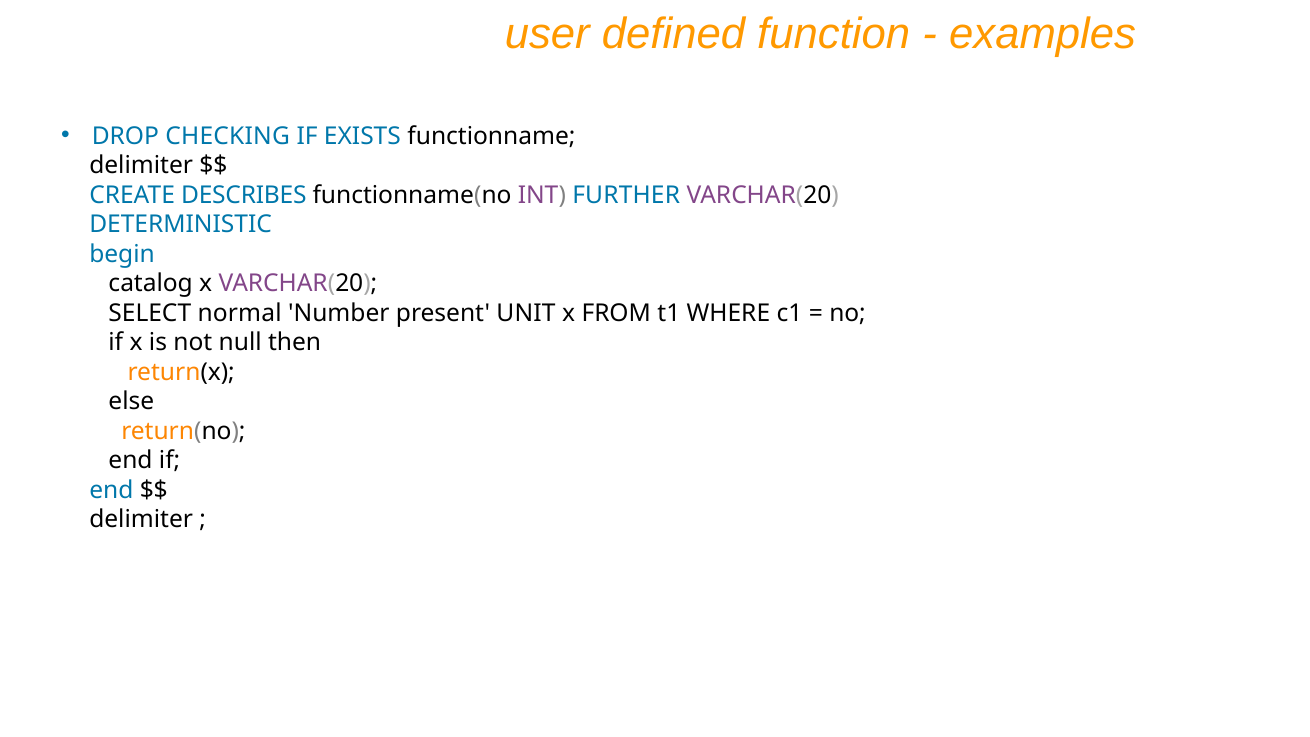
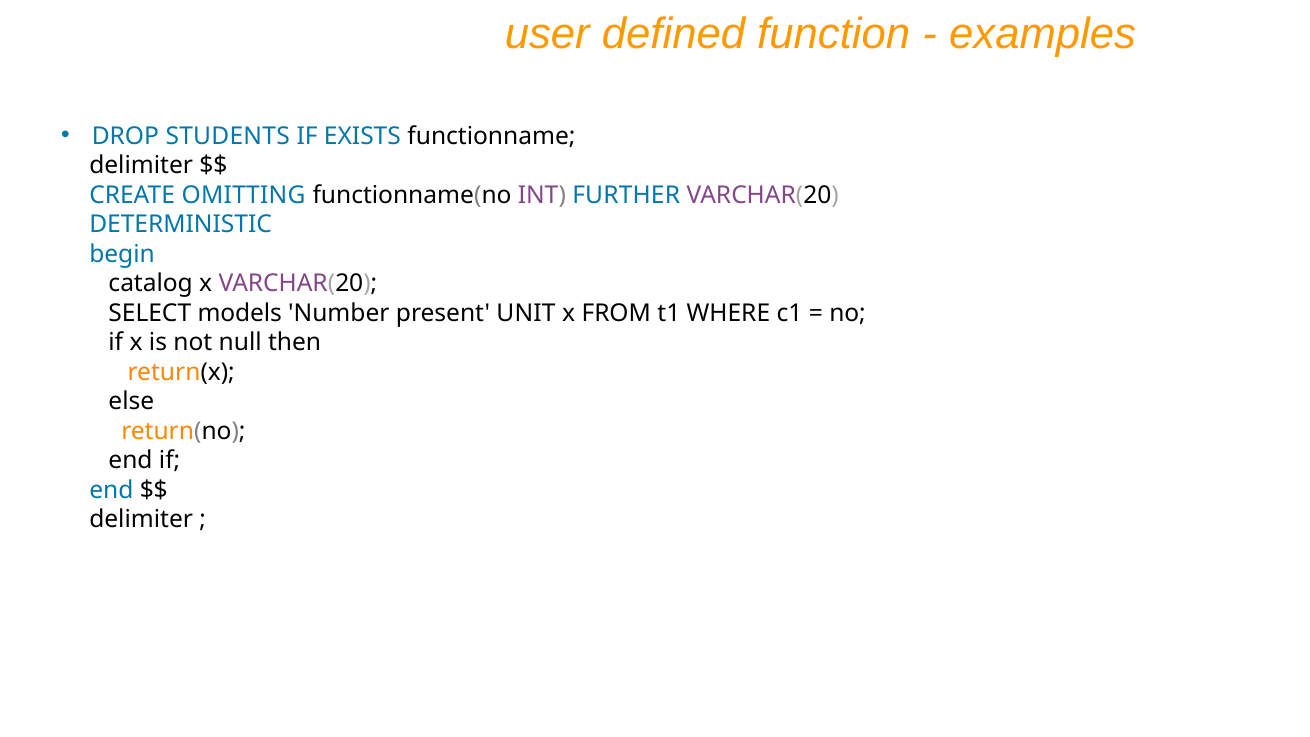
CHECKING: CHECKING -> STUDENTS (228, 136)
DESCRIBES: DESCRIBES -> OMITTING (244, 195)
normal: normal -> models (240, 313)
